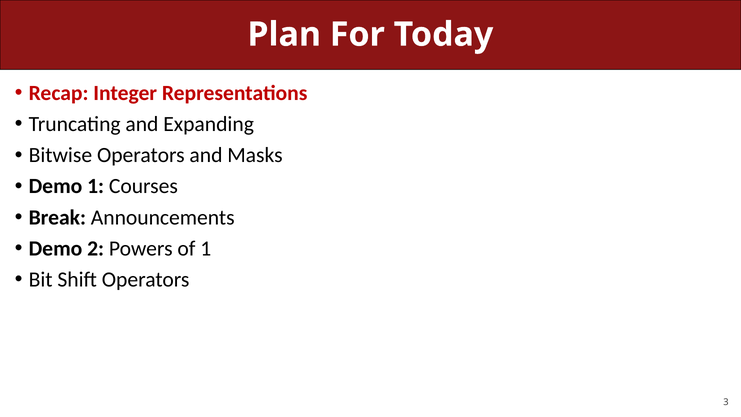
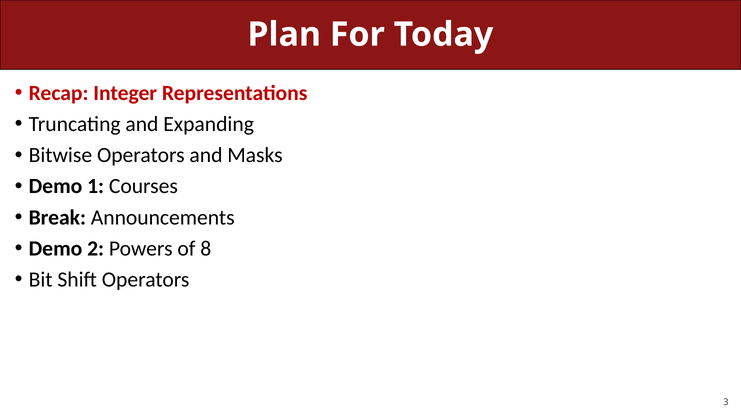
of 1: 1 -> 8 (206, 248)
